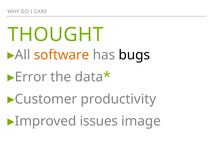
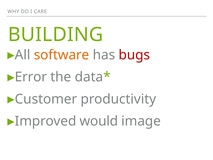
THOUGHT: THOUGHT -> BUILDING (56, 35)
bugs colour: black -> red (134, 55)
issues: issues -> would (99, 121)
